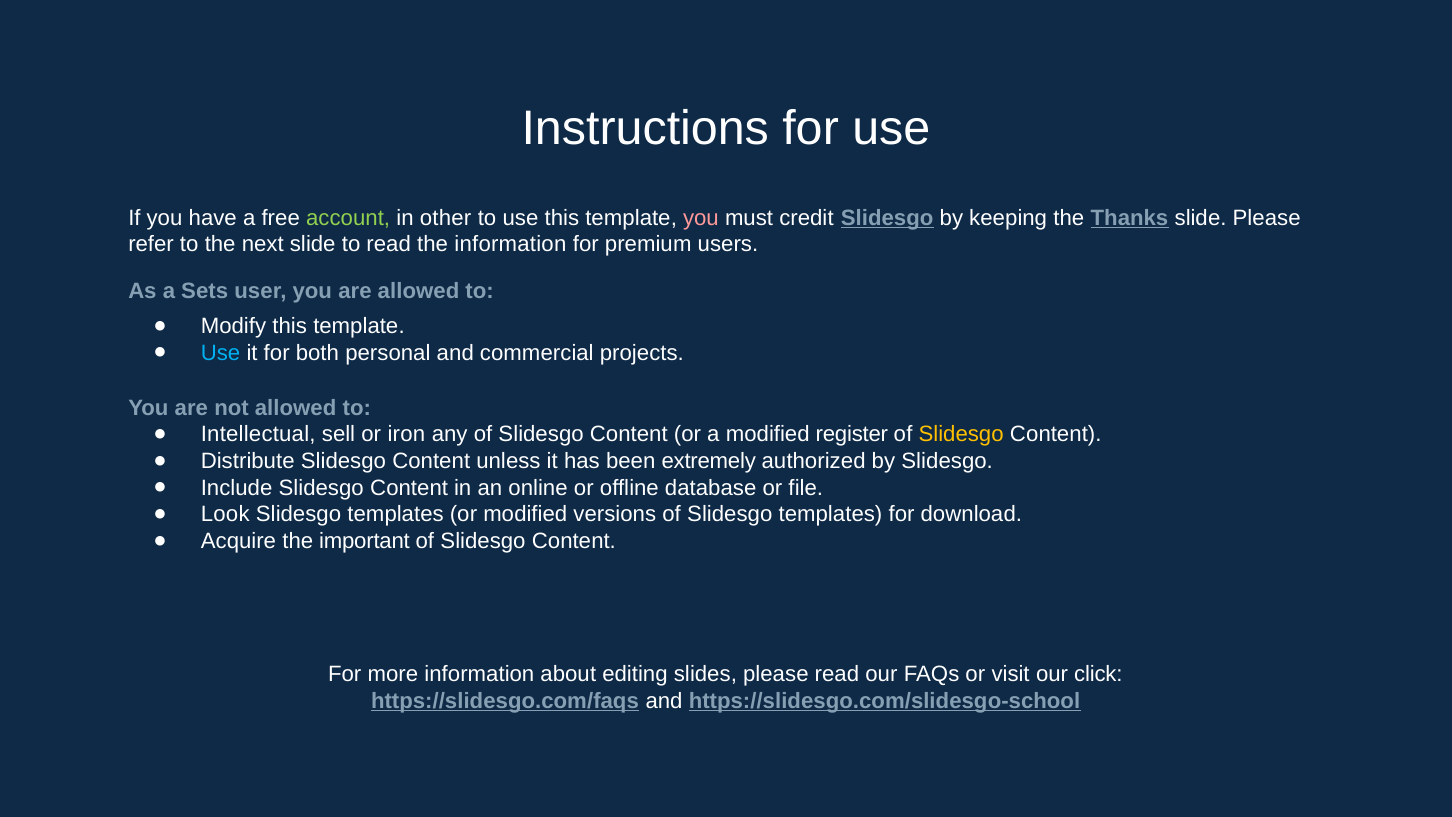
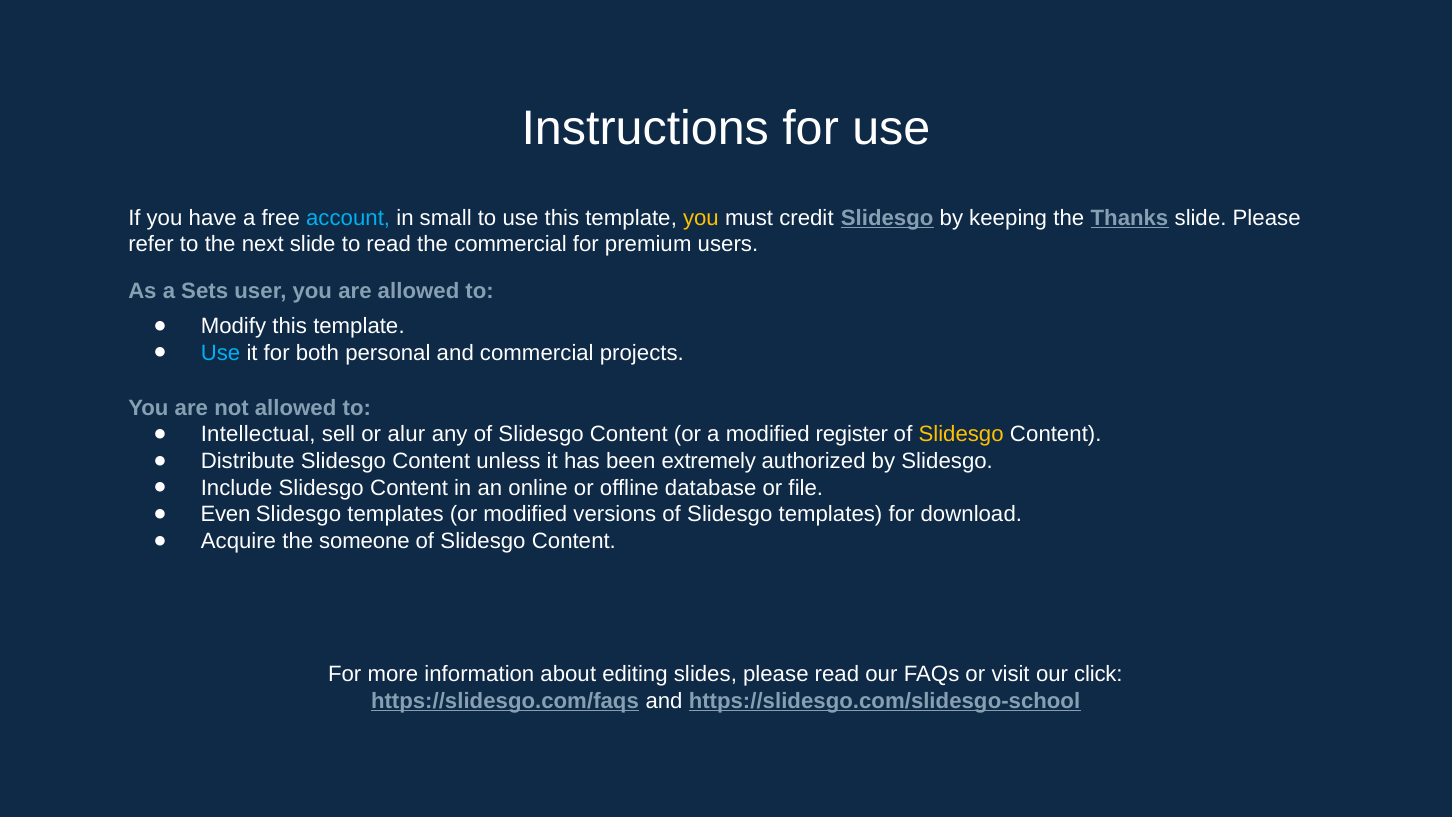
account colour: light green -> light blue (348, 218)
other: other -> small (446, 218)
you colour: pink -> yellow (701, 218)
the information: information -> commercial (511, 245)
iron: iron -> alur (406, 434)
Look: Look -> Even (225, 514)
important: important -> someone (364, 541)
